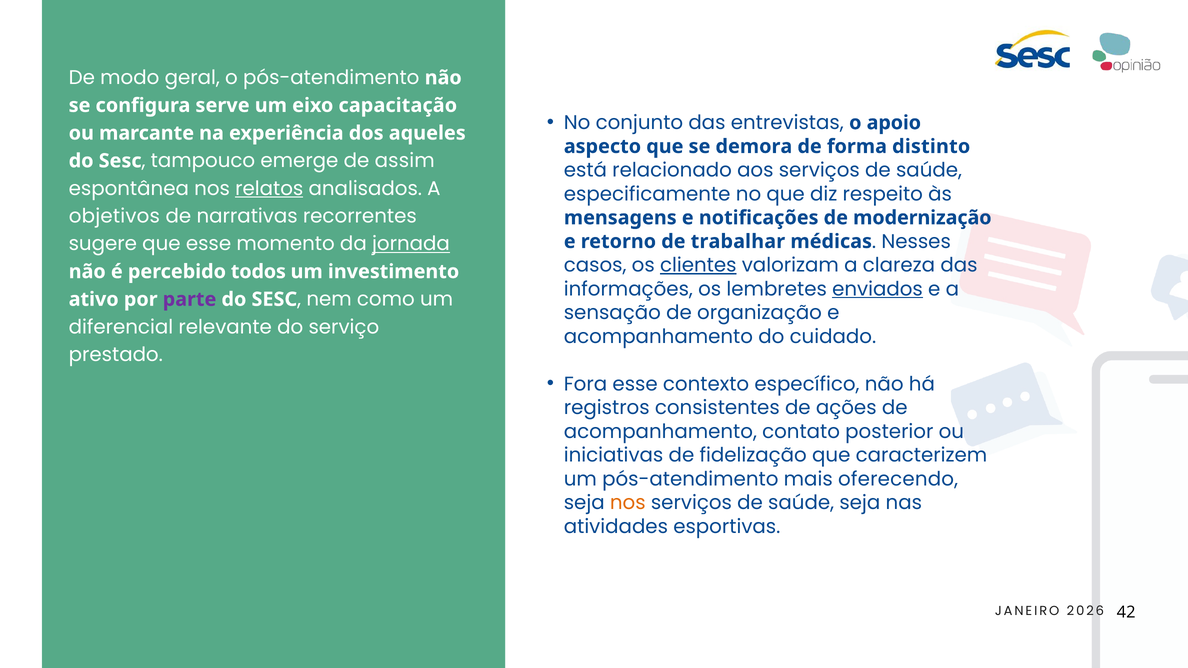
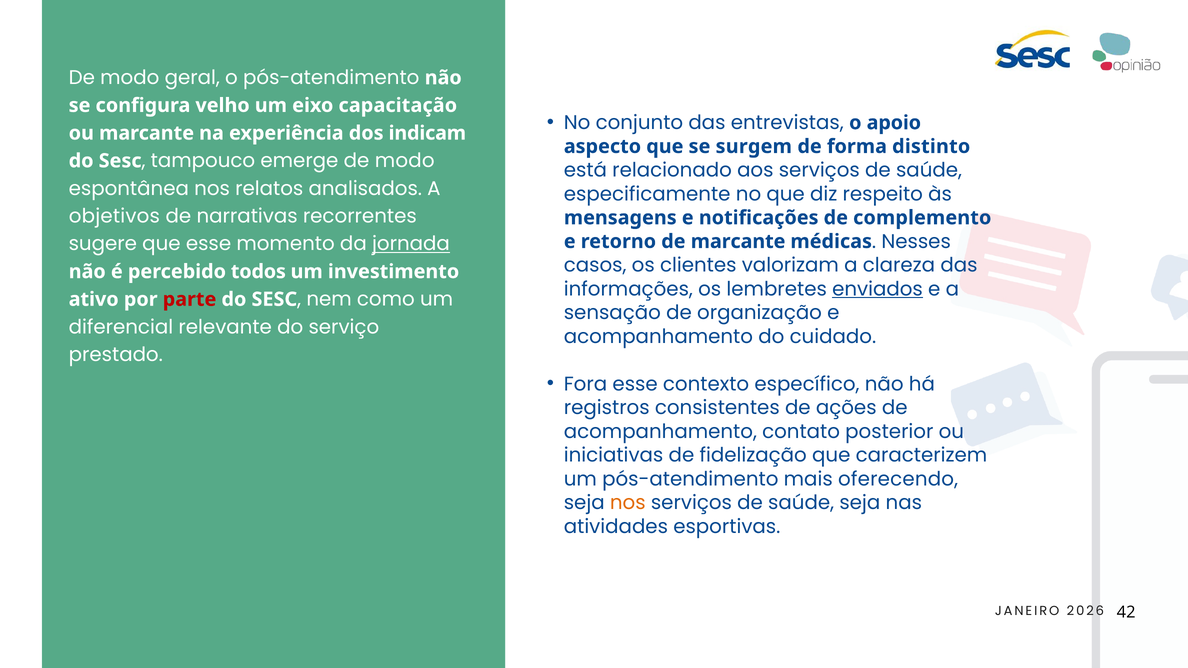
serve: serve -> velho (223, 105)
aqueles: aqueles -> indicam (427, 133)
demora: demora -> surgem (754, 147)
emerge de assim: assim -> modo (405, 161)
relatos underline: present -> none (269, 189)
modernização: modernização -> complemento (922, 218)
de trabalhar: trabalhar -> marcante (738, 242)
clientes underline: present -> none (698, 265)
parte colour: purple -> red (190, 299)
